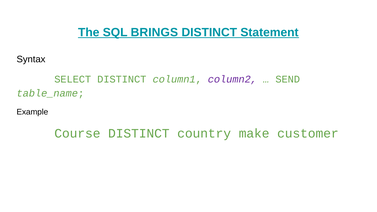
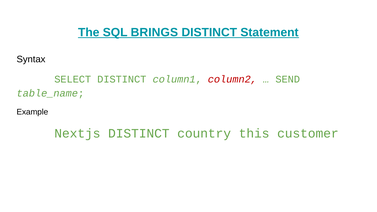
column2 colour: purple -> red (232, 79)
Course: Course -> Nextjs (77, 133)
make: make -> this (254, 133)
